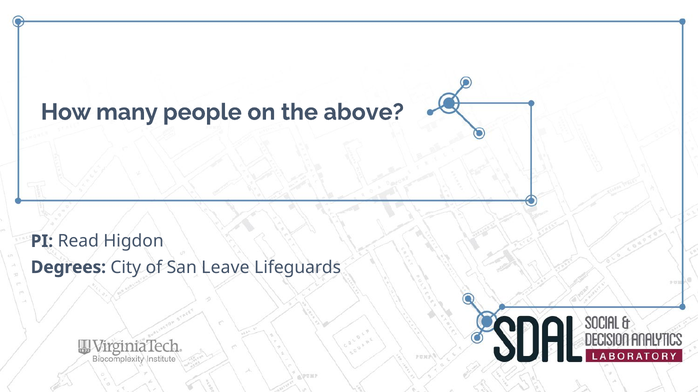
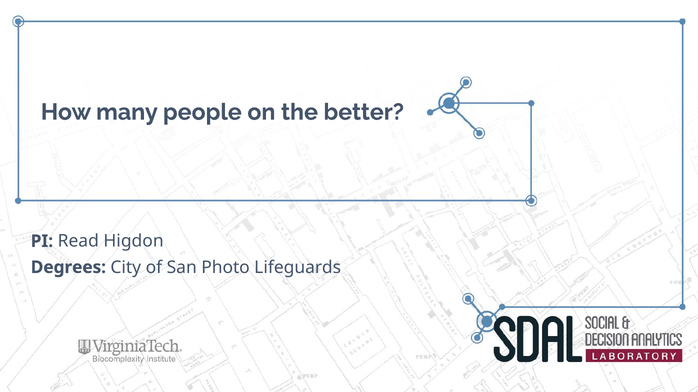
above: above -> better (364, 112)
Leave: Leave -> Photo (226, 268)
